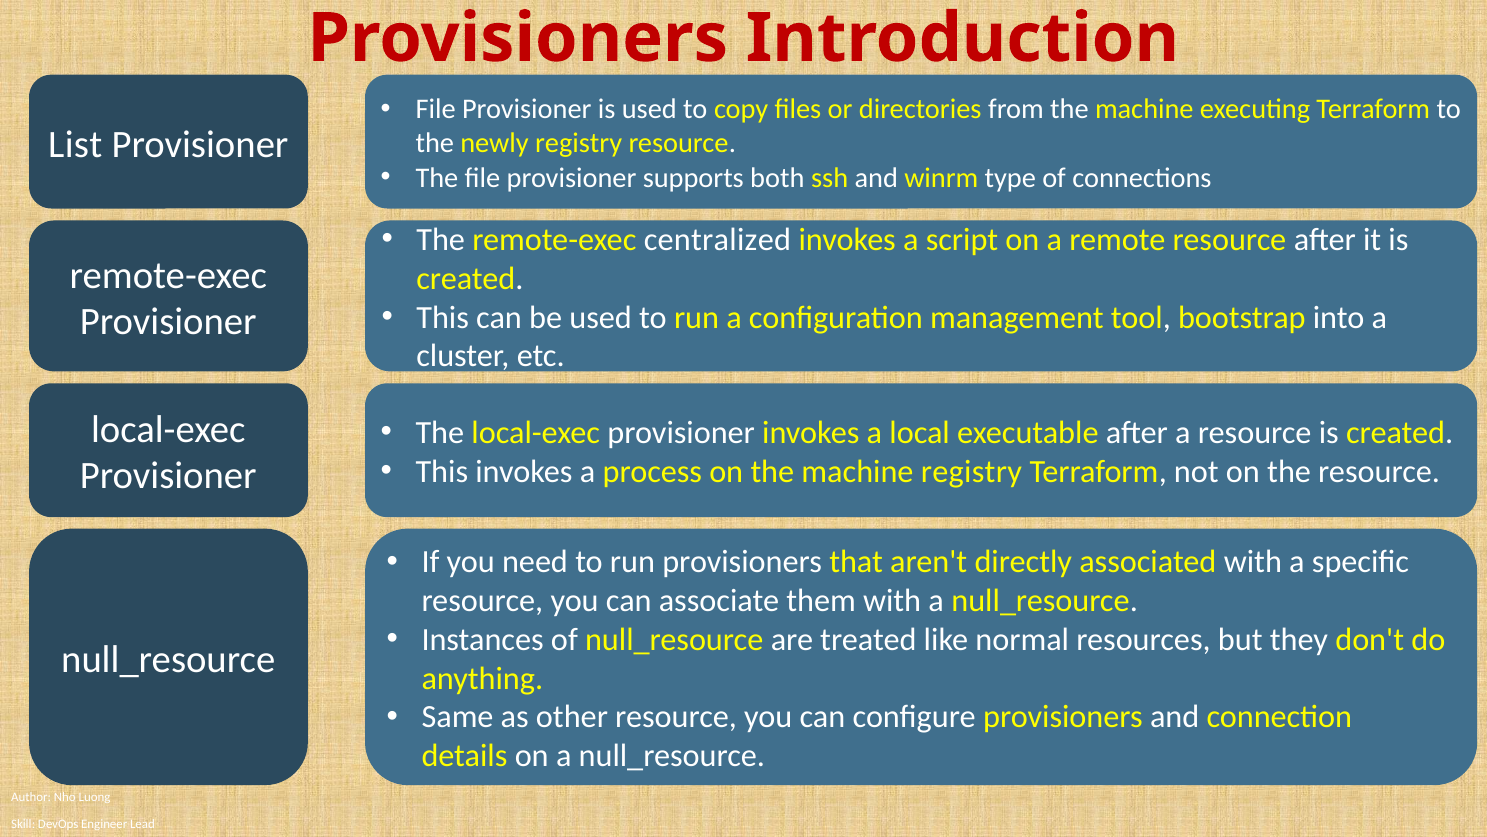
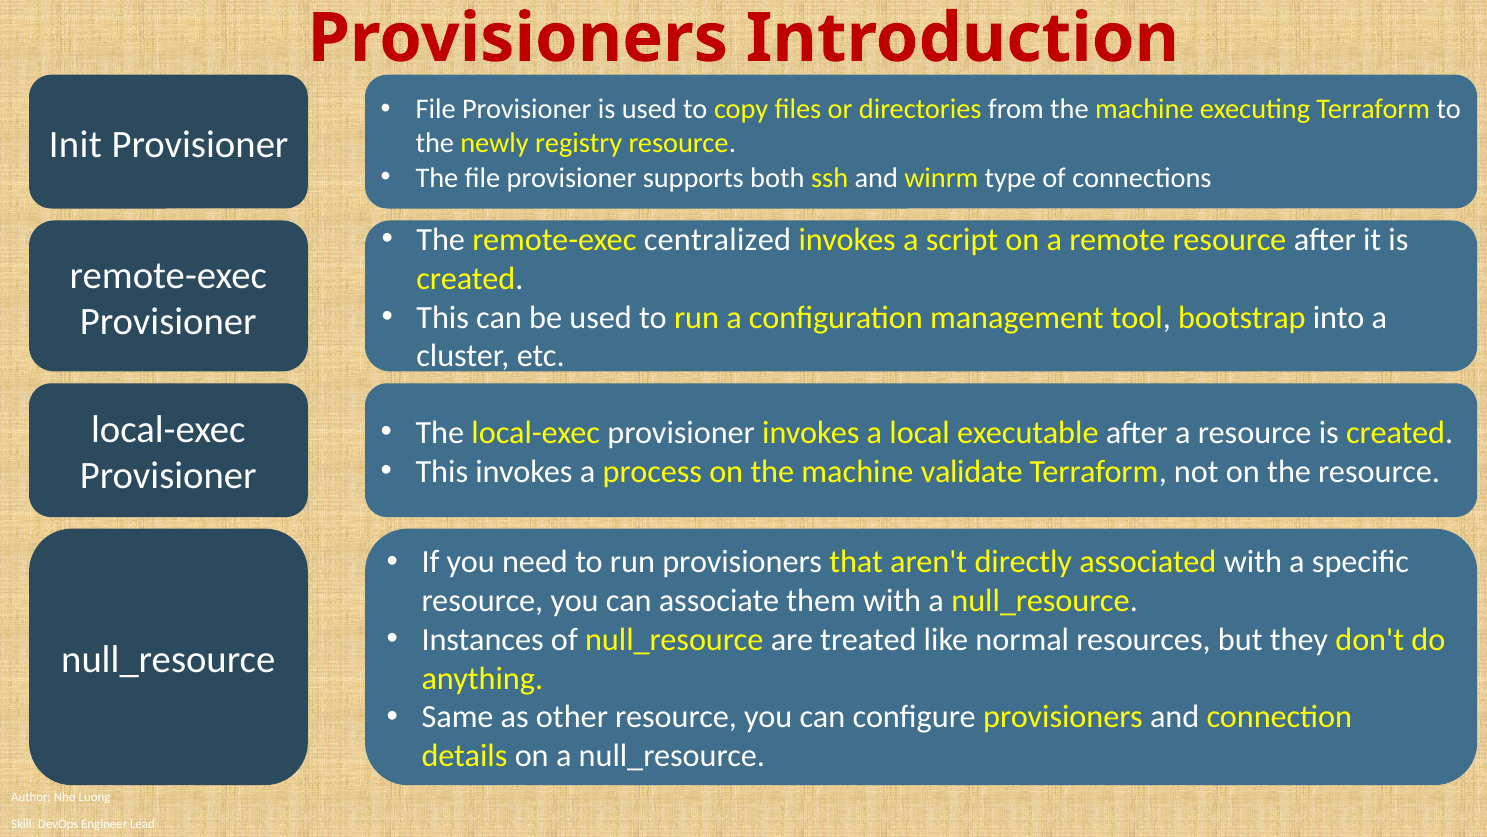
List: List -> Init (75, 144)
machine registry: registry -> validate (972, 471)
